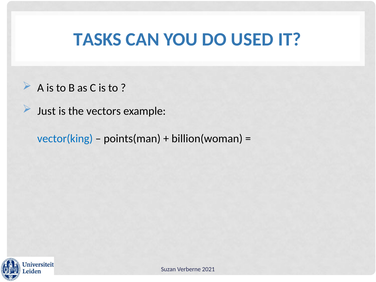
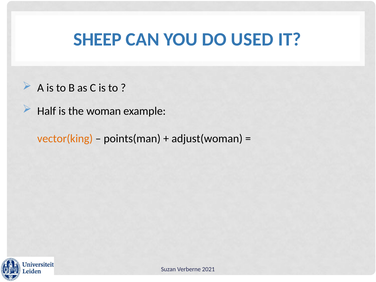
TASKS: TASKS -> SHEEP (98, 39)
Just: Just -> Half (47, 111)
vectors: vectors -> woman (104, 111)
vector(king colour: blue -> orange (65, 139)
billion(woman: billion(woman -> adjust(woman (207, 139)
